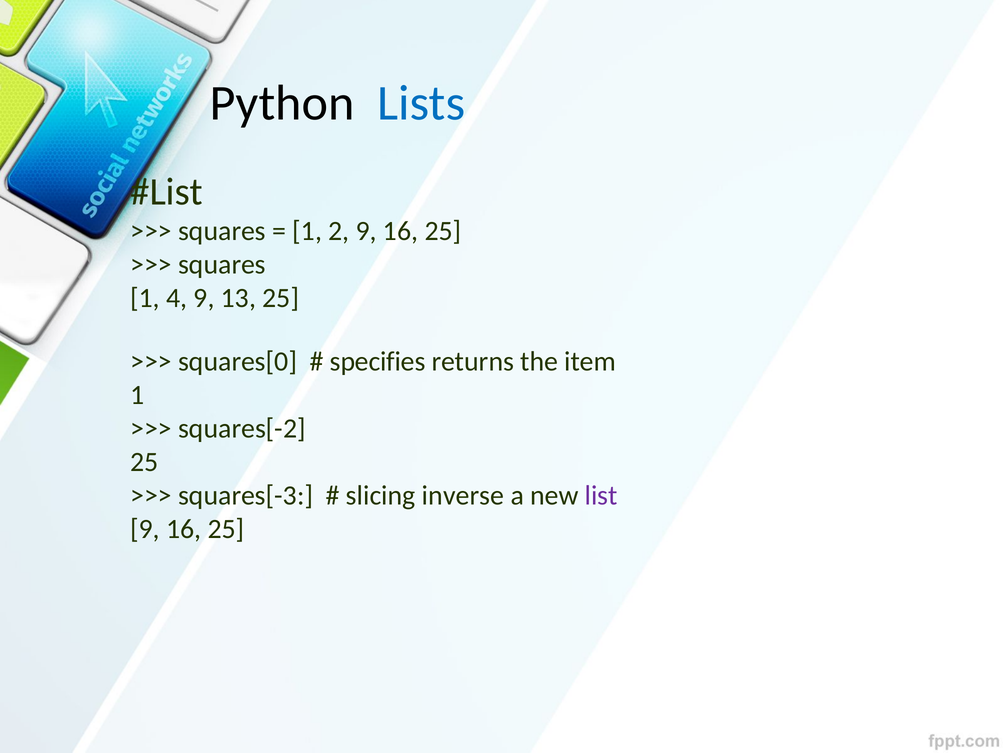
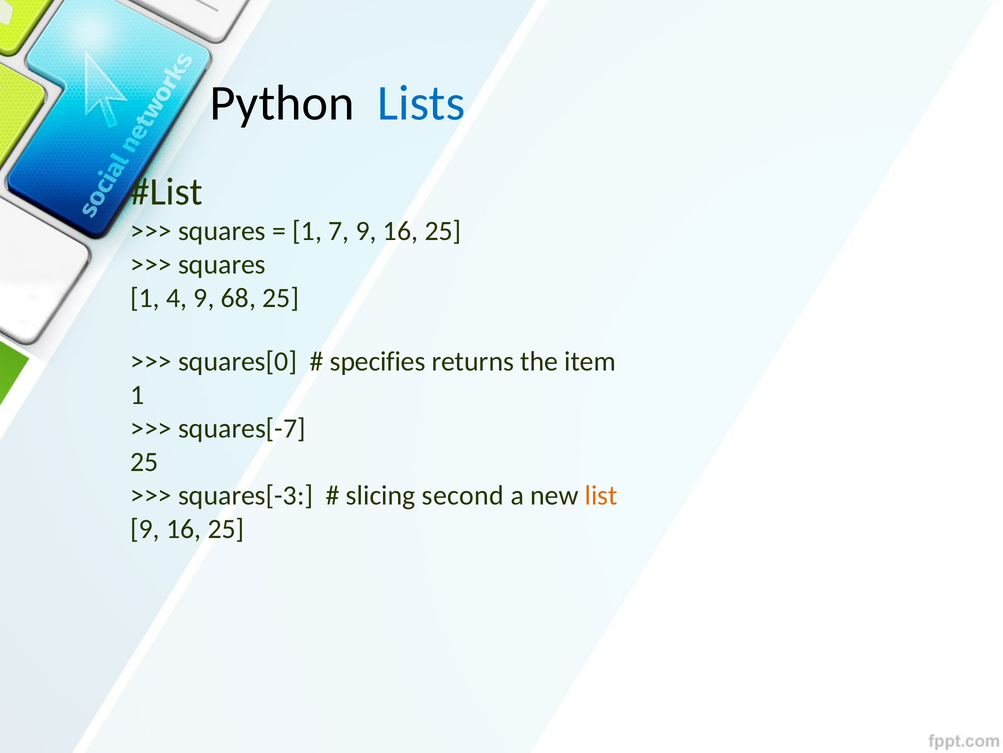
2: 2 -> 7 (339, 231)
13: 13 -> 68 (238, 298)
squares[-2: squares[-2 -> squares[-7 (242, 428)
inverse: inverse -> second (463, 495)
list colour: purple -> orange (601, 495)
